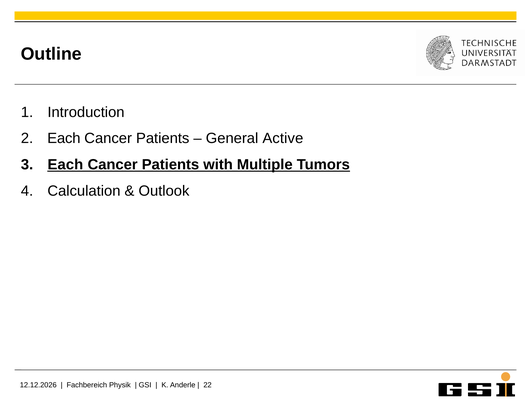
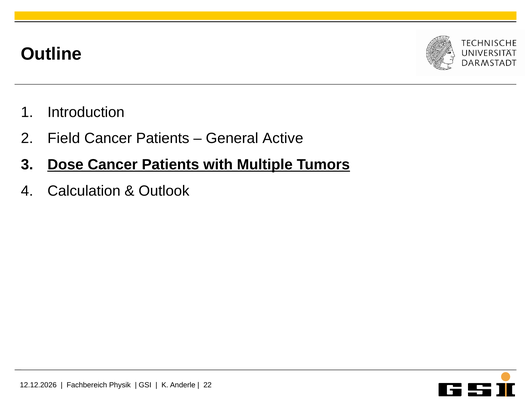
Each: Each -> Field (64, 138)
Each: Each -> Dose (65, 164)
